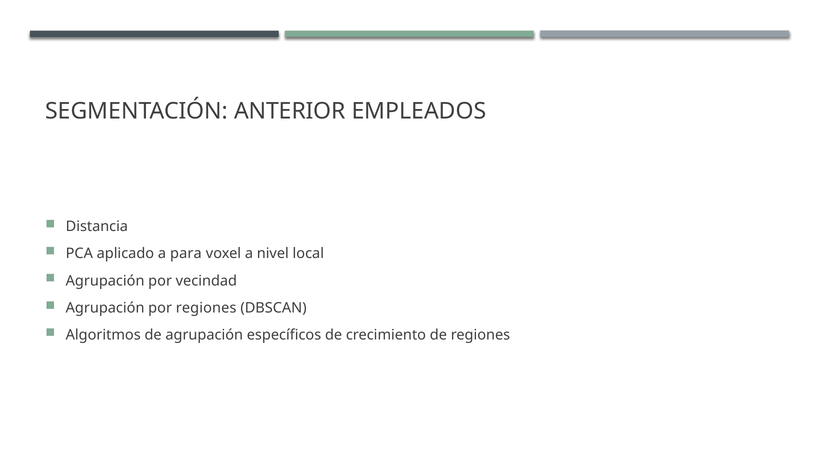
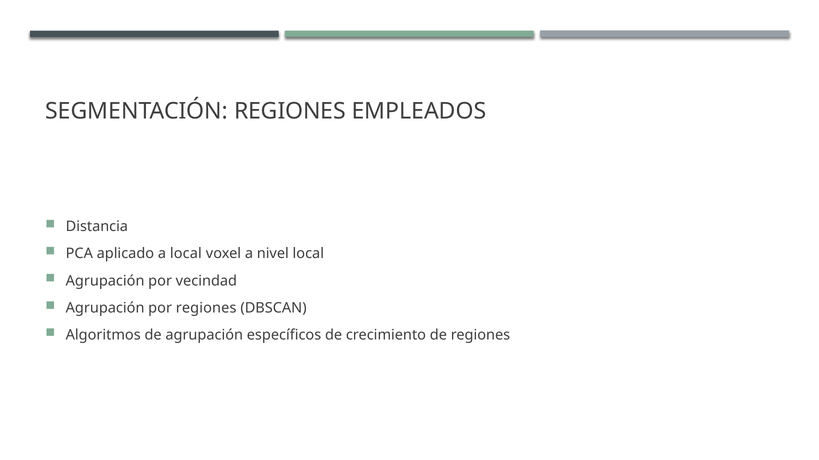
SEGMENTACIÓN ANTERIOR: ANTERIOR -> REGIONES (290, 111)
a para: para -> local (186, 254)
